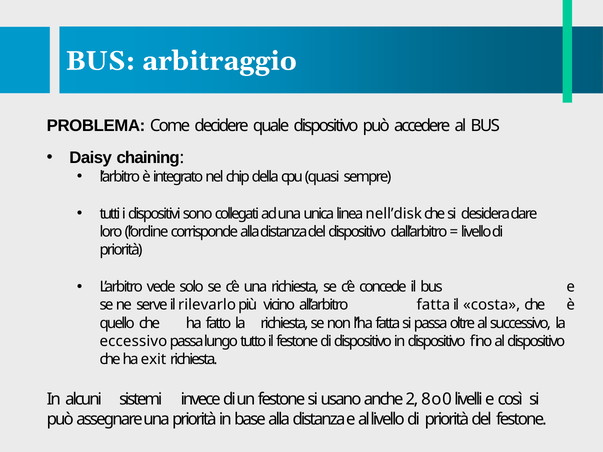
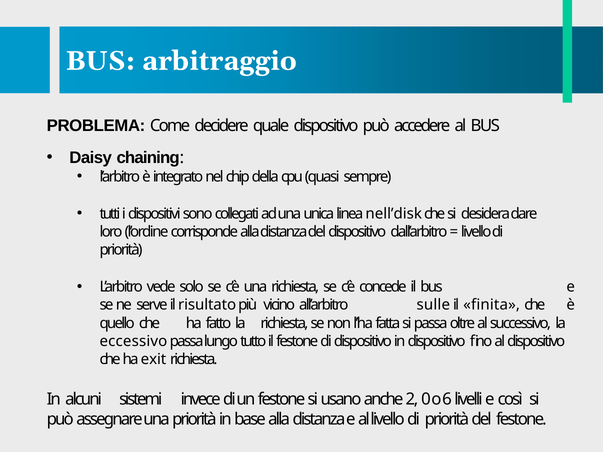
rilevarlo: rilevarlo -> risultato (207, 305)
all’arbitro fatta: fatta -> sulle (433, 305)
costa: costa -> finita (492, 305)
8: 8 -> 0 (426, 400)
0: 0 -> 6 (447, 400)
